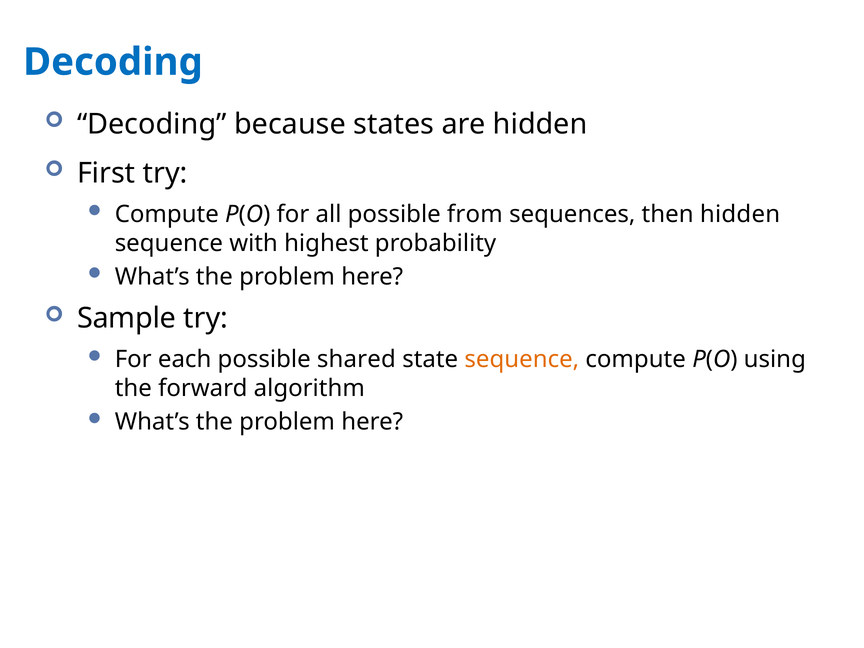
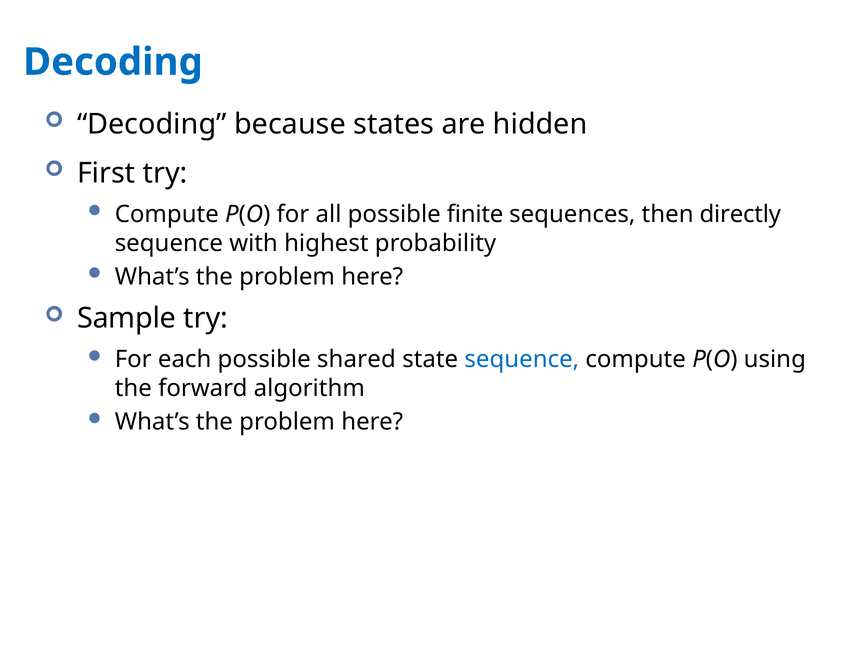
from: from -> finite (475, 214)
then hidden: hidden -> directly (740, 214)
sequence colour: orange -> blue (522, 359)
